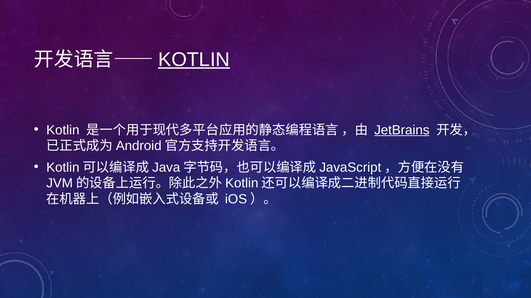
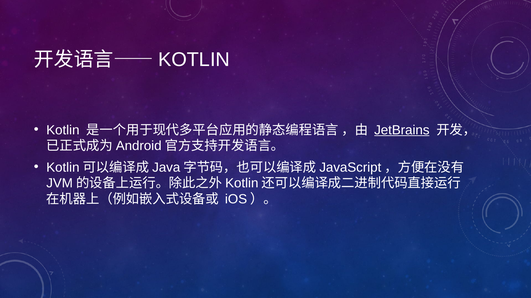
KOTLIN underline: present -> none (194, 60)
